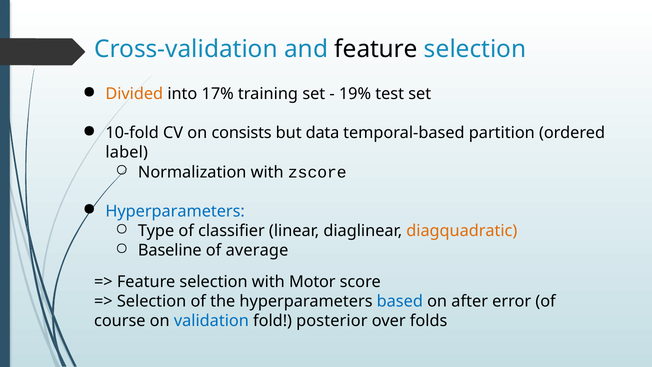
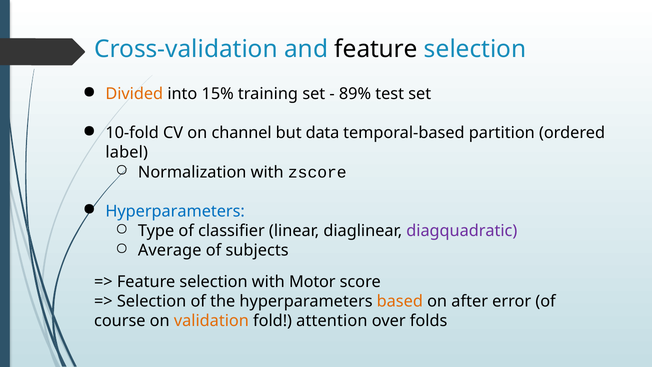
17%: 17% -> 15% (218, 94)
19%: 19% -> 89% (355, 94)
consists: consists -> channel (242, 133)
diagquadratic colour: orange -> purple (462, 231)
Baseline: Baseline -> Average (170, 250)
average: average -> subjects (257, 250)
based colour: blue -> orange (400, 301)
validation colour: blue -> orange (211, 321)
posterior: posterior -> attention (332, 321)
